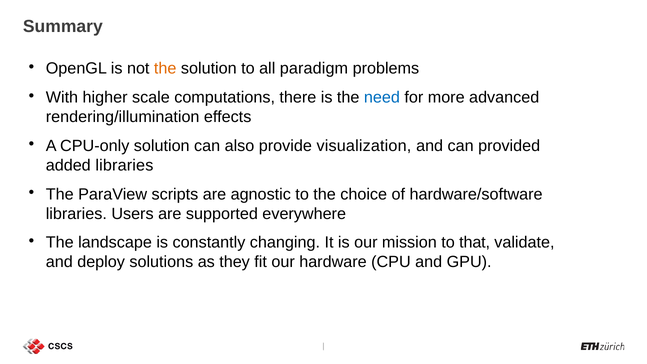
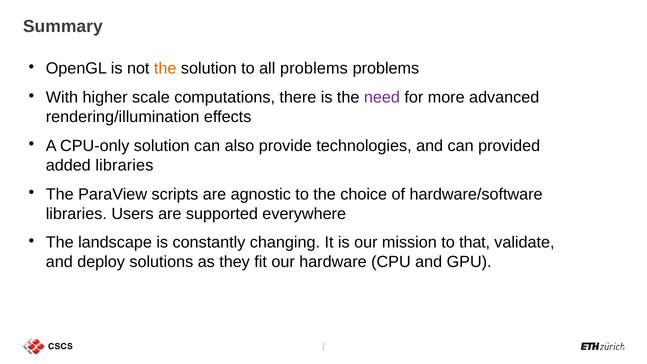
all paradigm: paradigm -> problems (314, 69)
need colour: blue -> purple (382, 98)
visualization: visualization -> technologies (364, 146)
